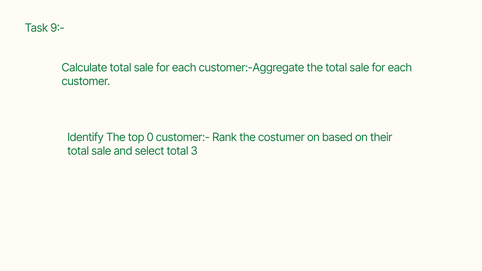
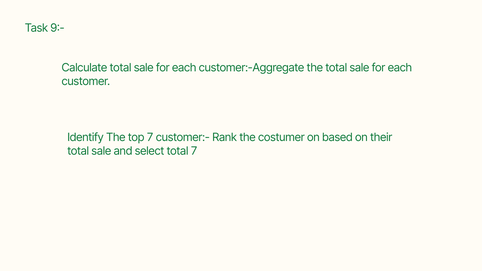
top 0: 0 -> 7 (150, 138)
total 3: 3 -> 7 (194, 151)
